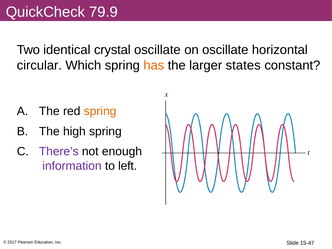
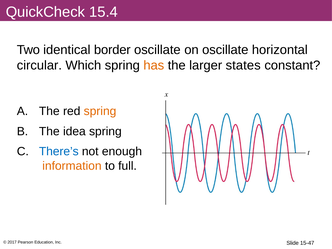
79.9: 79.9 -> 15.4 (104, 12)
crystal: crystal -> border (112, 50)
high: high -> idea (74, 131)
There’s colour: purple -> blue (59, 152)
information colour: purple -> orange (72, 166)
left: left -> full (128, 166)
